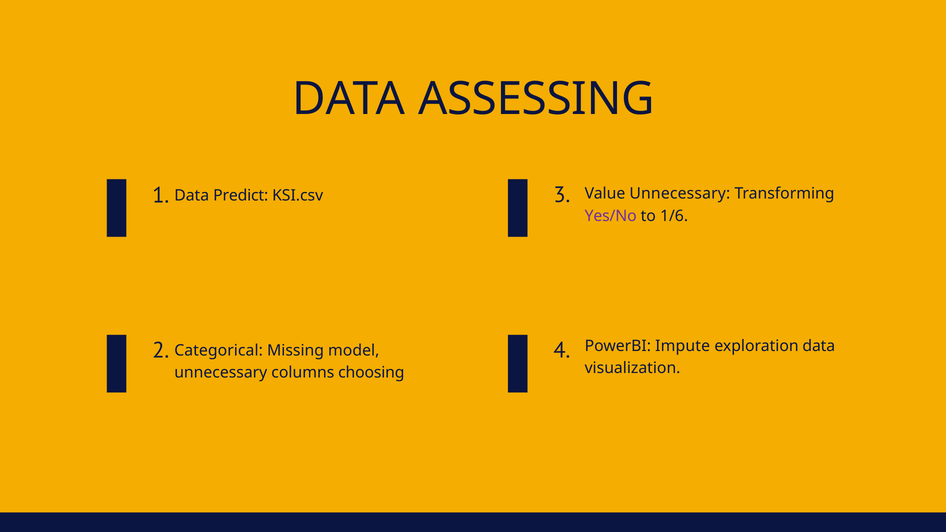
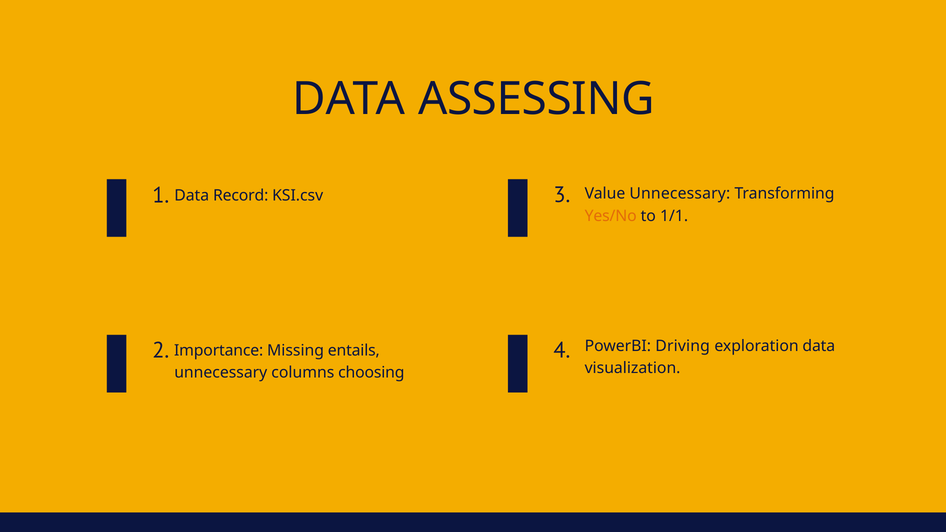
Predict: Predict -> Record (241, 195)
Yes/No colour: purple -> orange (611, 216)
1/6: 1/6 -> 1/1 (674, 216)
Categorical: Categorical -> Importance (219, 351)
model: model -> entails (354, 351)
Impute: Impute -> Driving (683, 346)
